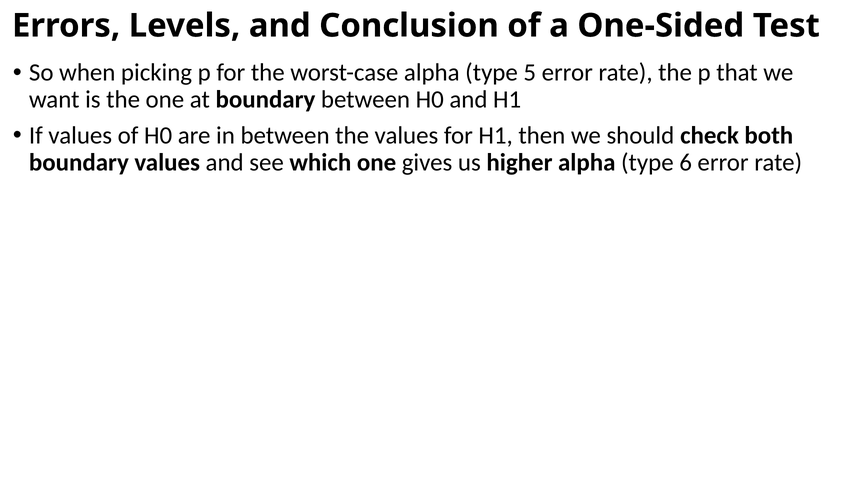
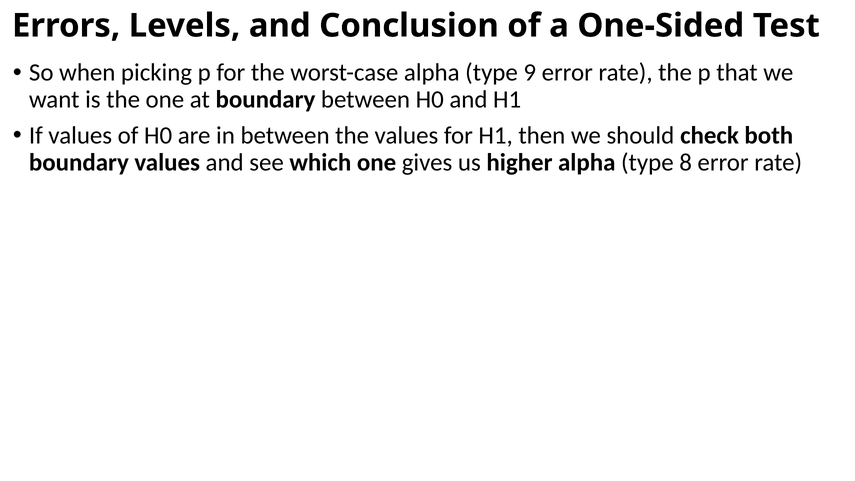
5: 5 -> 9 (530, 73)
6: 6 -> 8 (686, 162)
